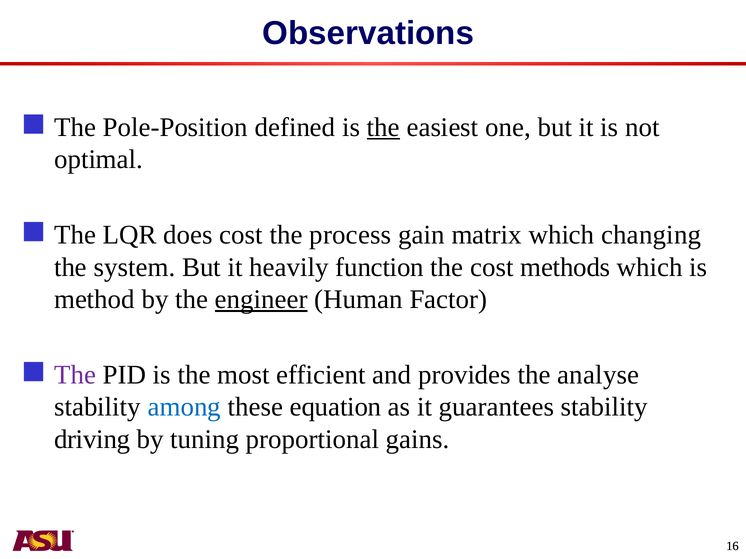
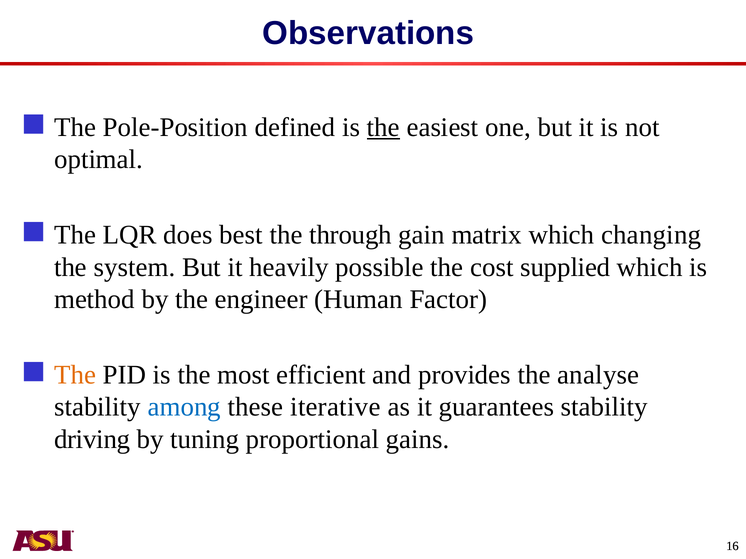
does cost: cost -> best (241, 235)
process: process -> through (351, 235)
function: function -> possible (380, 267)
methods: methods -> supplied (565, 267)
engineer underline: present -> none (261, 300)
The colour: purple -> orange (75, 375)
equation: equation -> iterative (335, 407)
